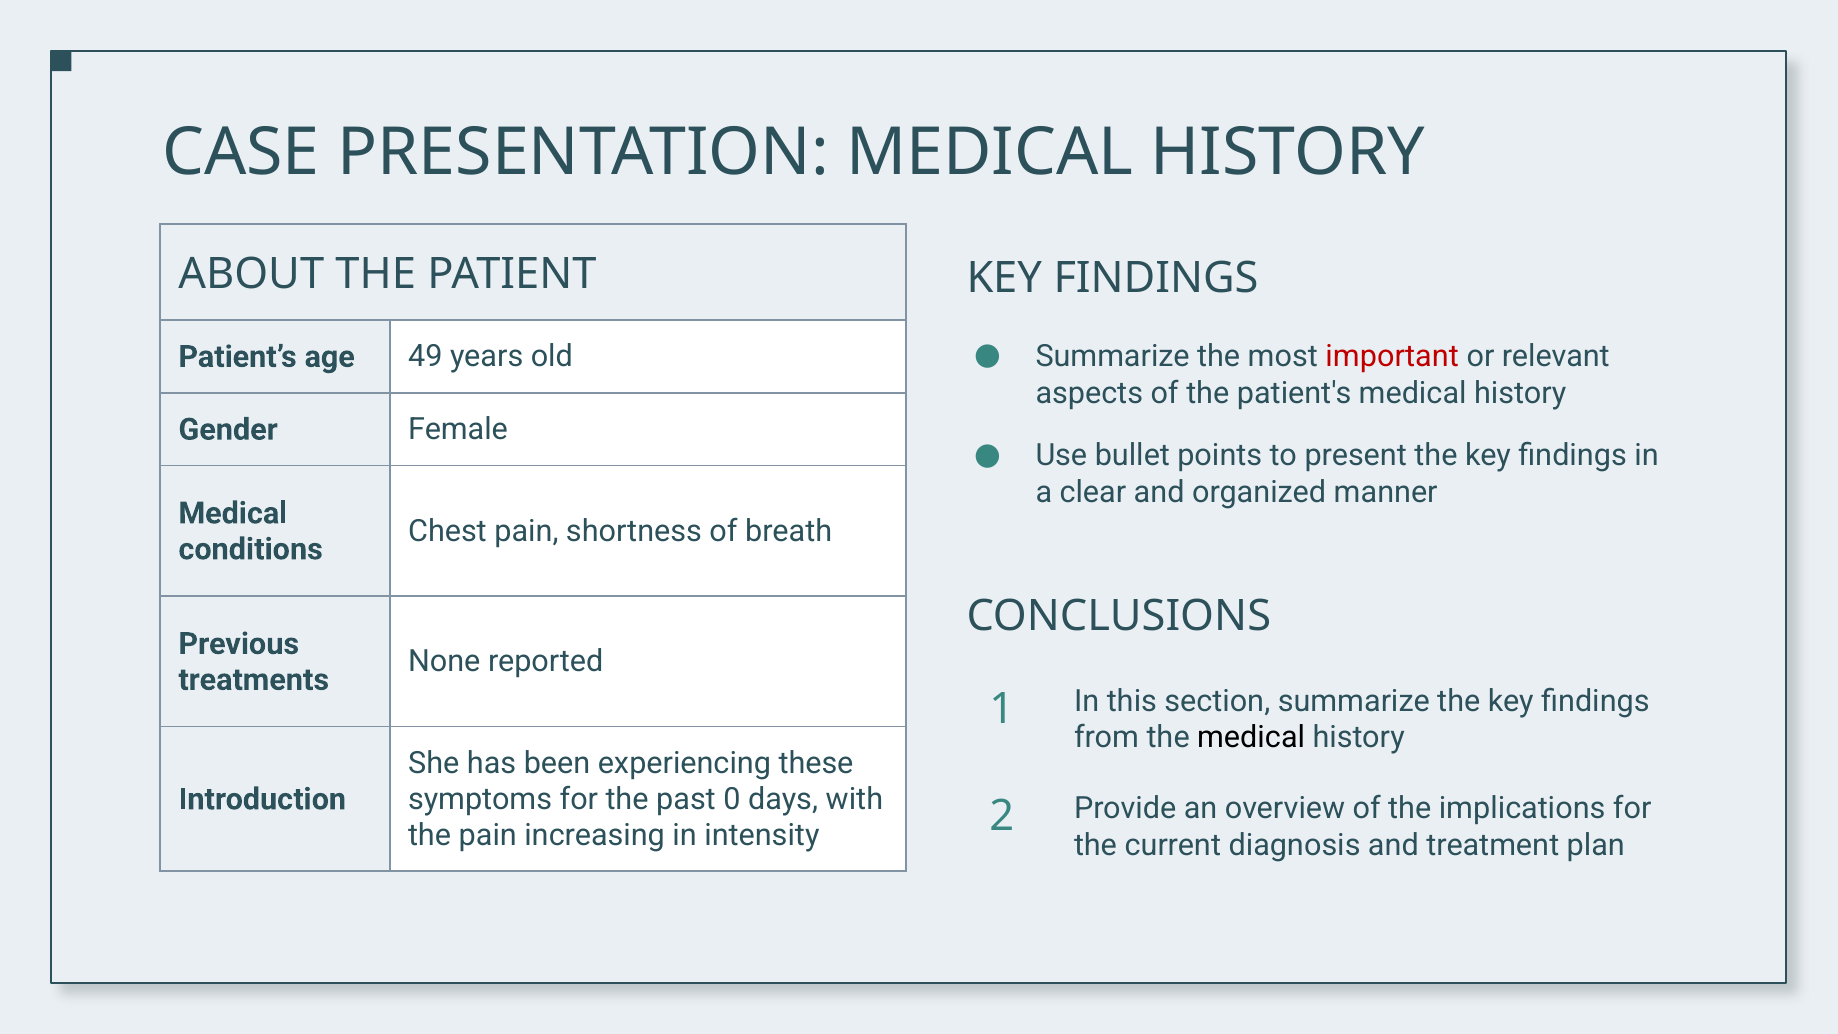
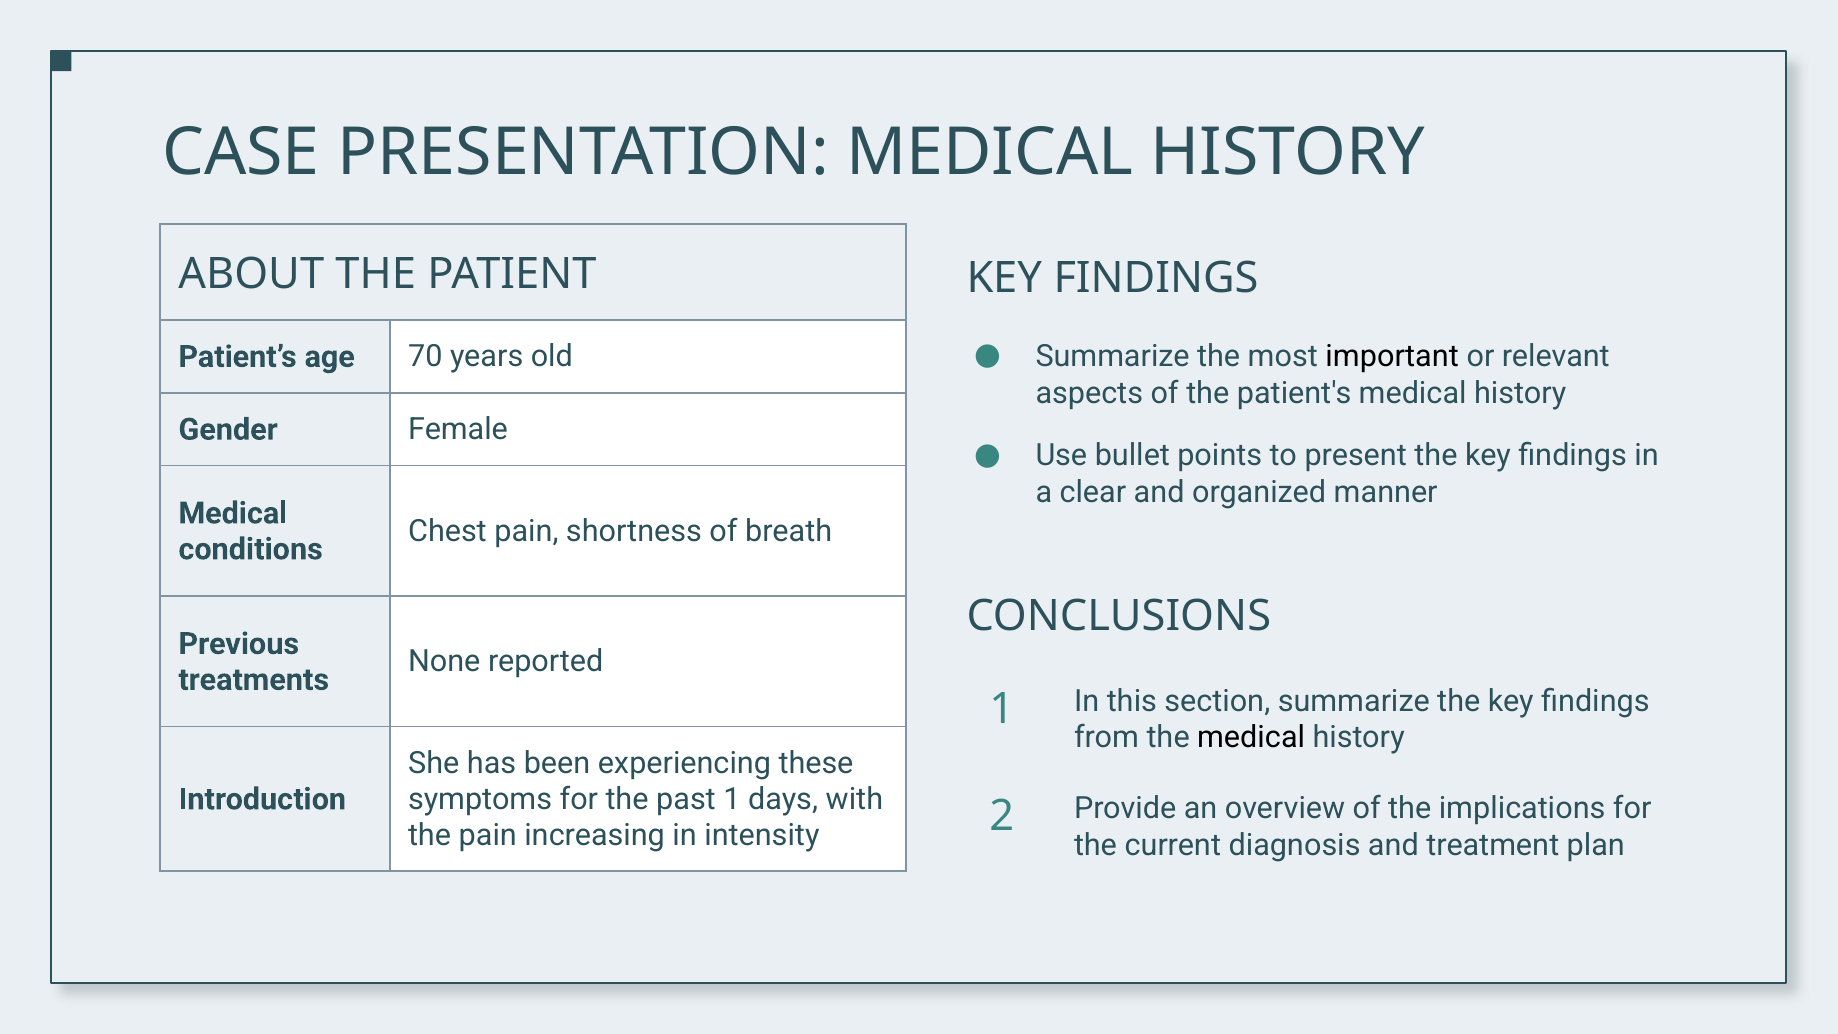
important colour: red -> black (1392, 357)
49: 49 -> 70 (425, 357)
past 0: 0 -> 1 (732, 799)
